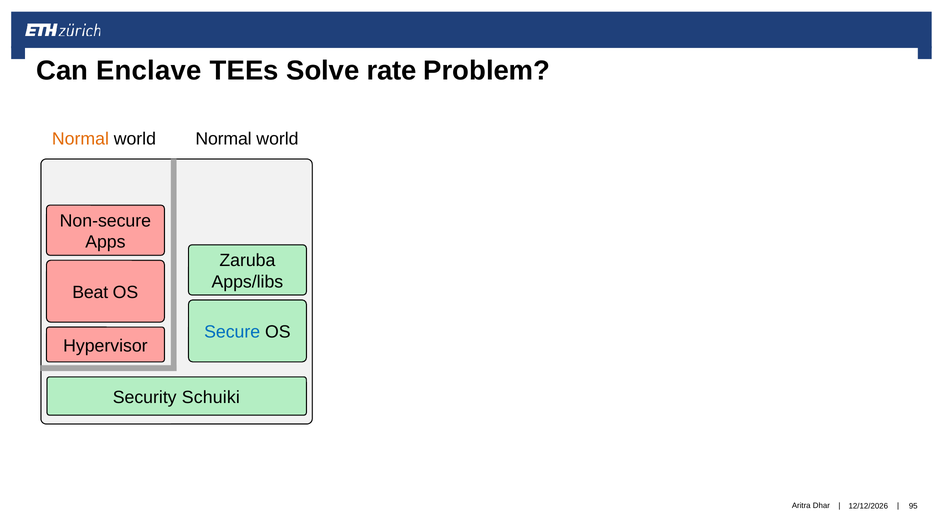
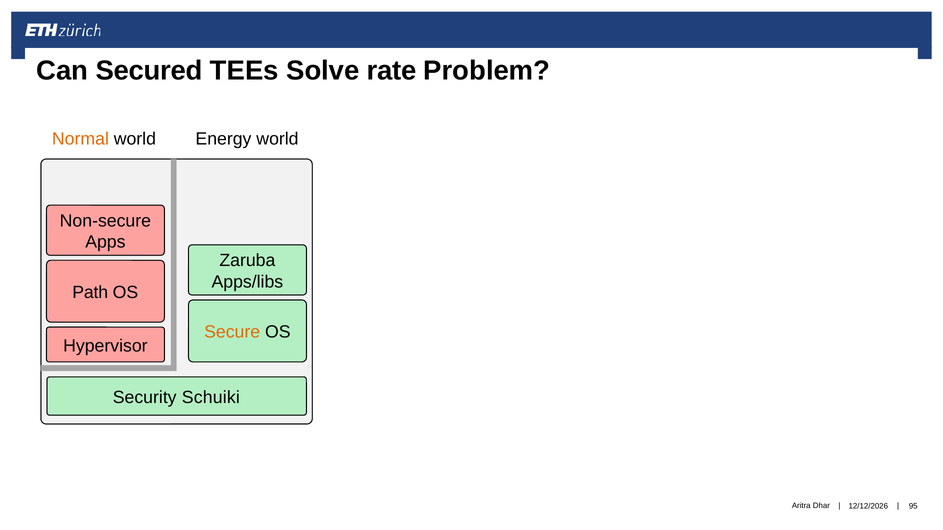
Enclave: Enclave -> Secured (149, 71)
world Normal: Normal -> Energy (223, 139)
Beat: Beat -> Path (90, 293)
Secure colour: blue -> orange (232, 333)
